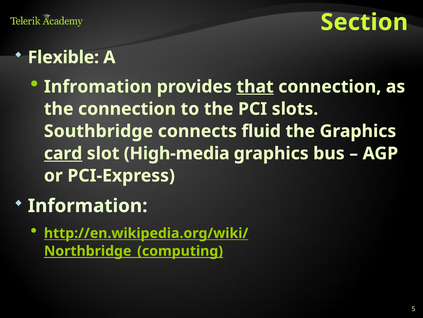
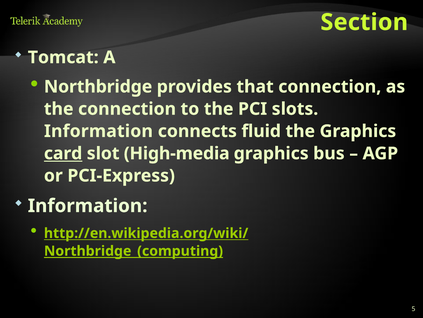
Flexible: Flexible -> Tomcat (63, 57)
Infromation: Infromation -> Northbridge (98, 86)
that underline: present -> none (255, 86)
Southbridge: Southbridge -> Information (98, 131)
